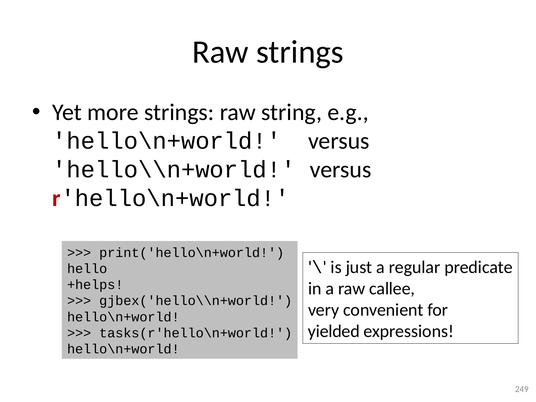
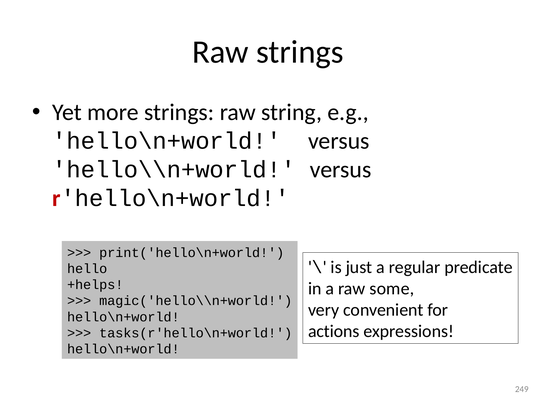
callee: callee -> some (392, 289)
gjbex('hello\\n+world: gjbex('hello\\n+world -> magic('hello\\n+world (196, 301)
yielded: yielded -> actions (334, 331)
